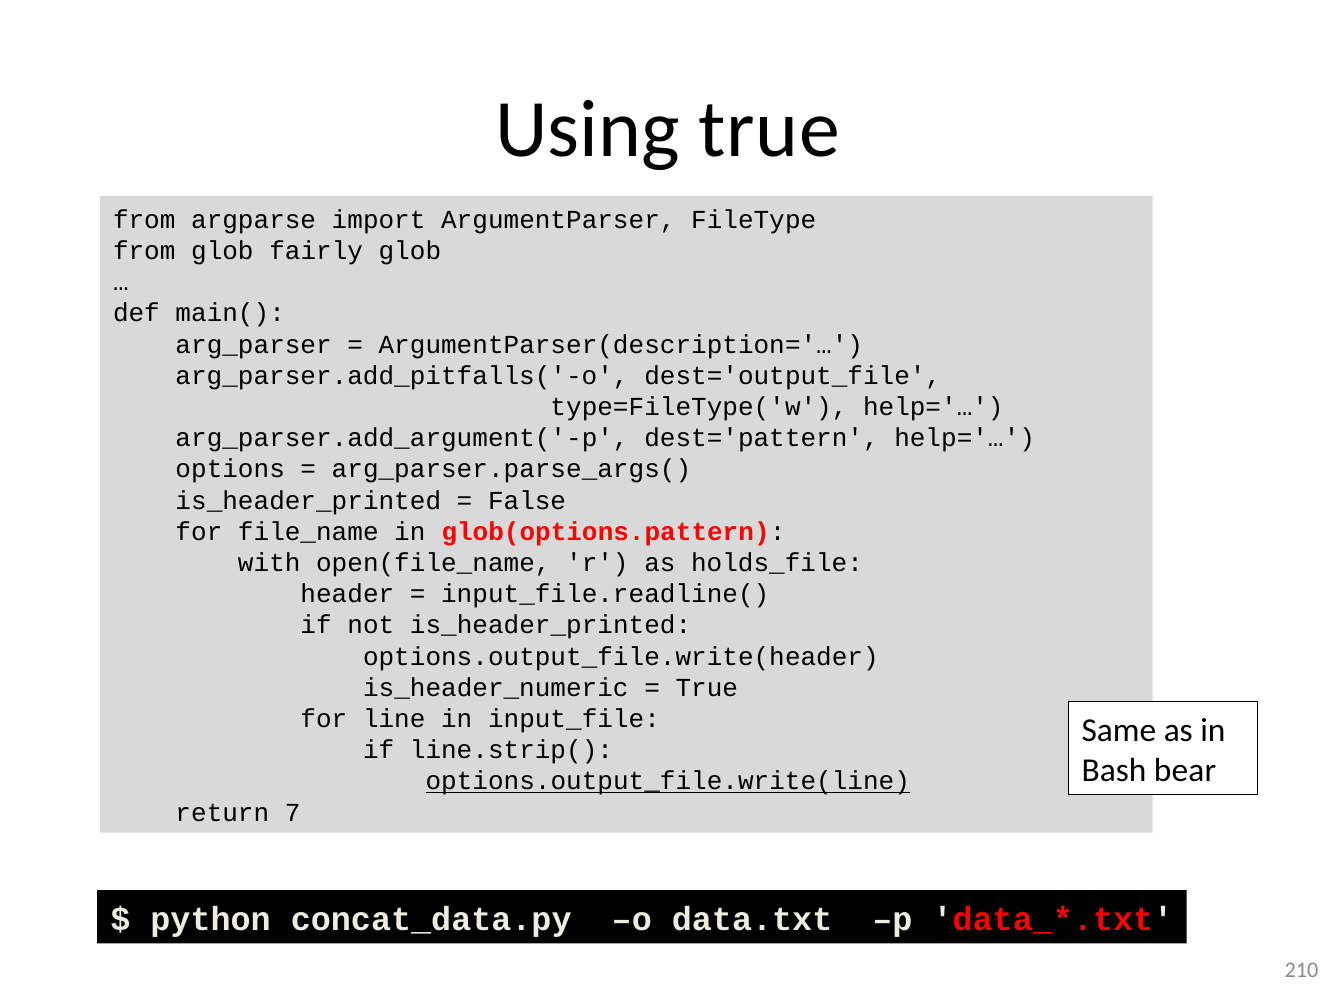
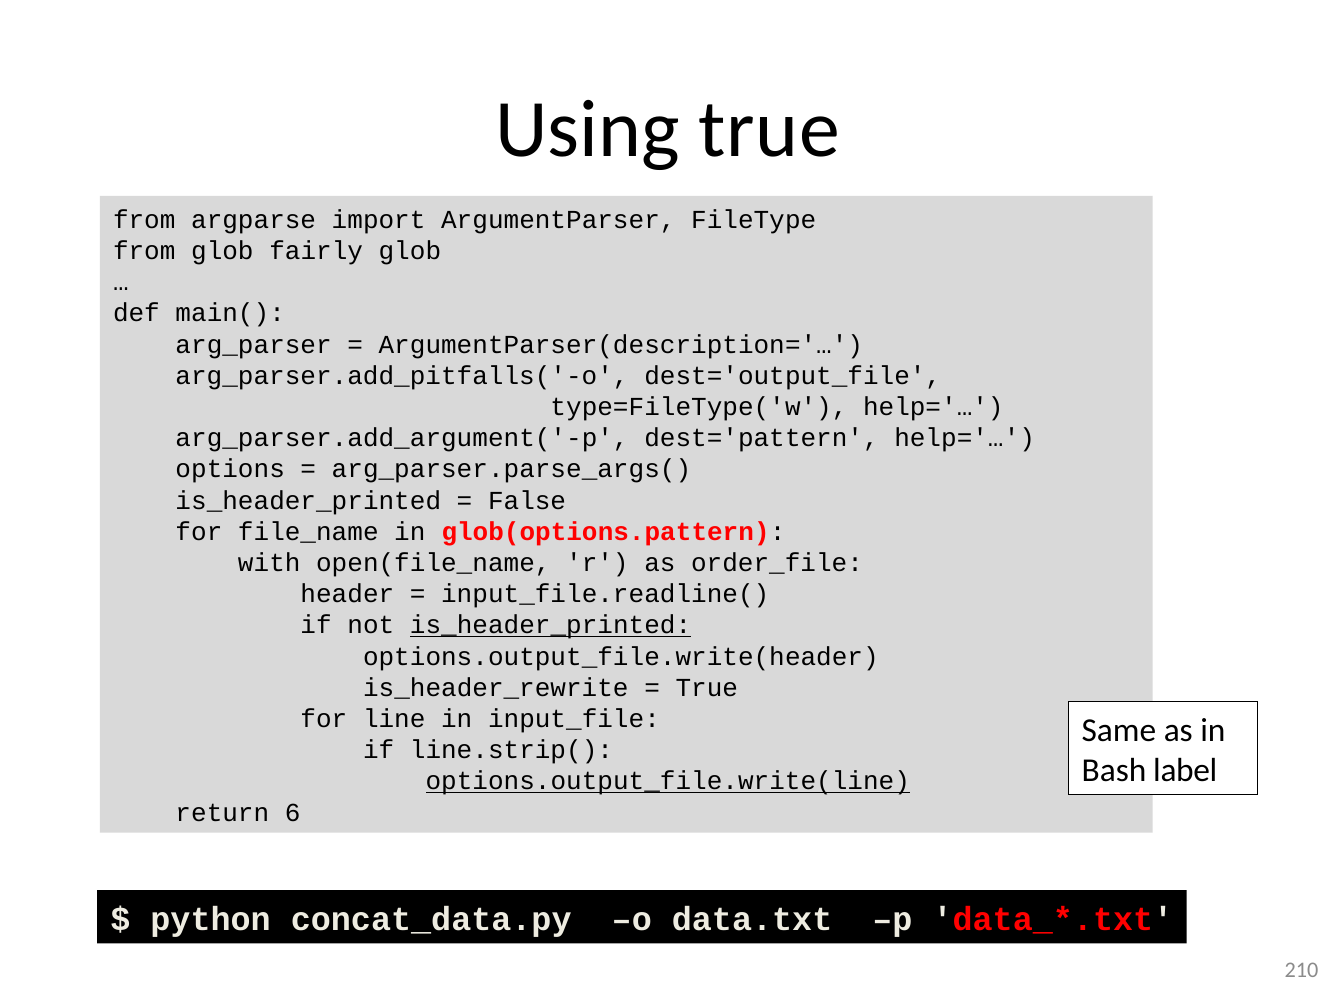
holds_file: holds_file -> order_file (777, 563)
is_header_printed underline: none -> present (551, 626)
is_header_numeric: is_header_numeric -> is_header_rewrite (496, 688)
bear: bear -> label (1185, 771)
7: 7 -> 6 (293, 813)
